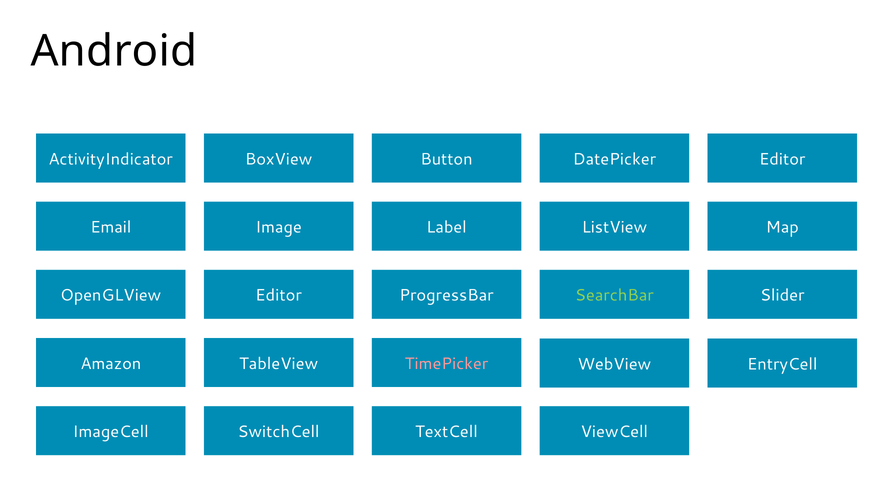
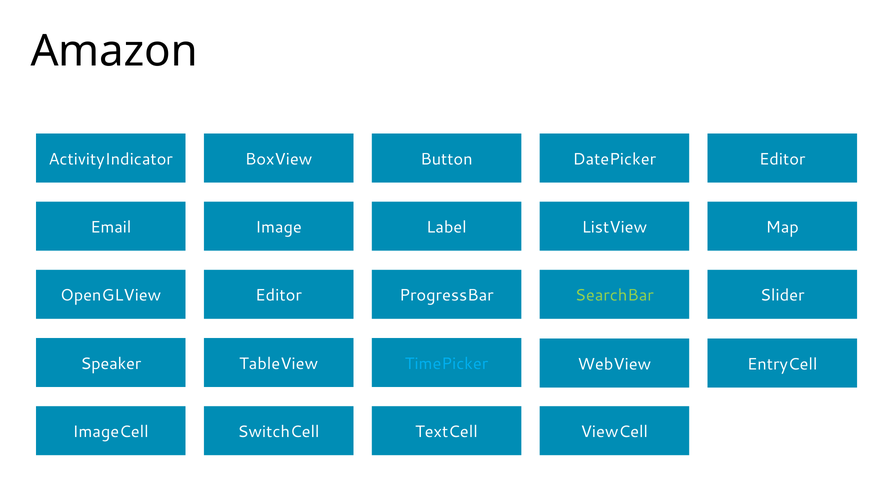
Android: Android -> Amazon (114, 51)
Amazon: Amazon -> Speaker (111, 364)
TimePicker colour: pink -> light blue (446, 364)
